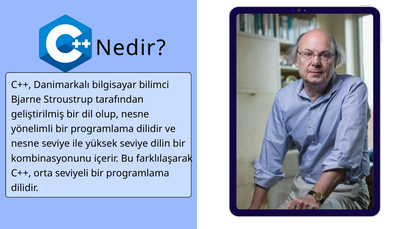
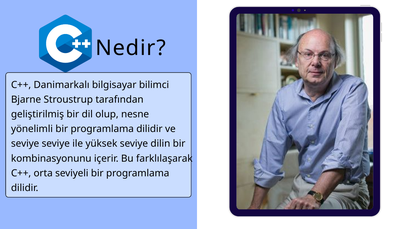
nesne: nesne -> seviye (25, 144)
